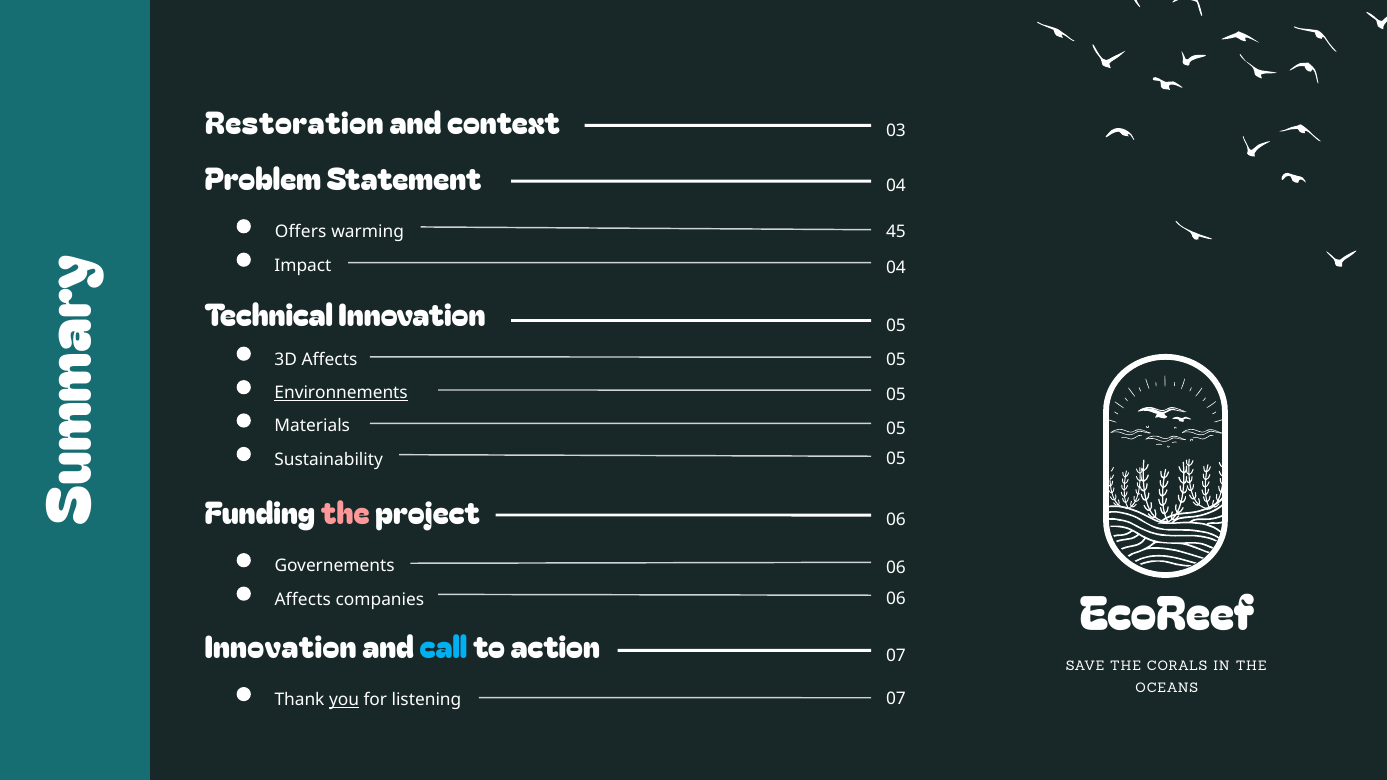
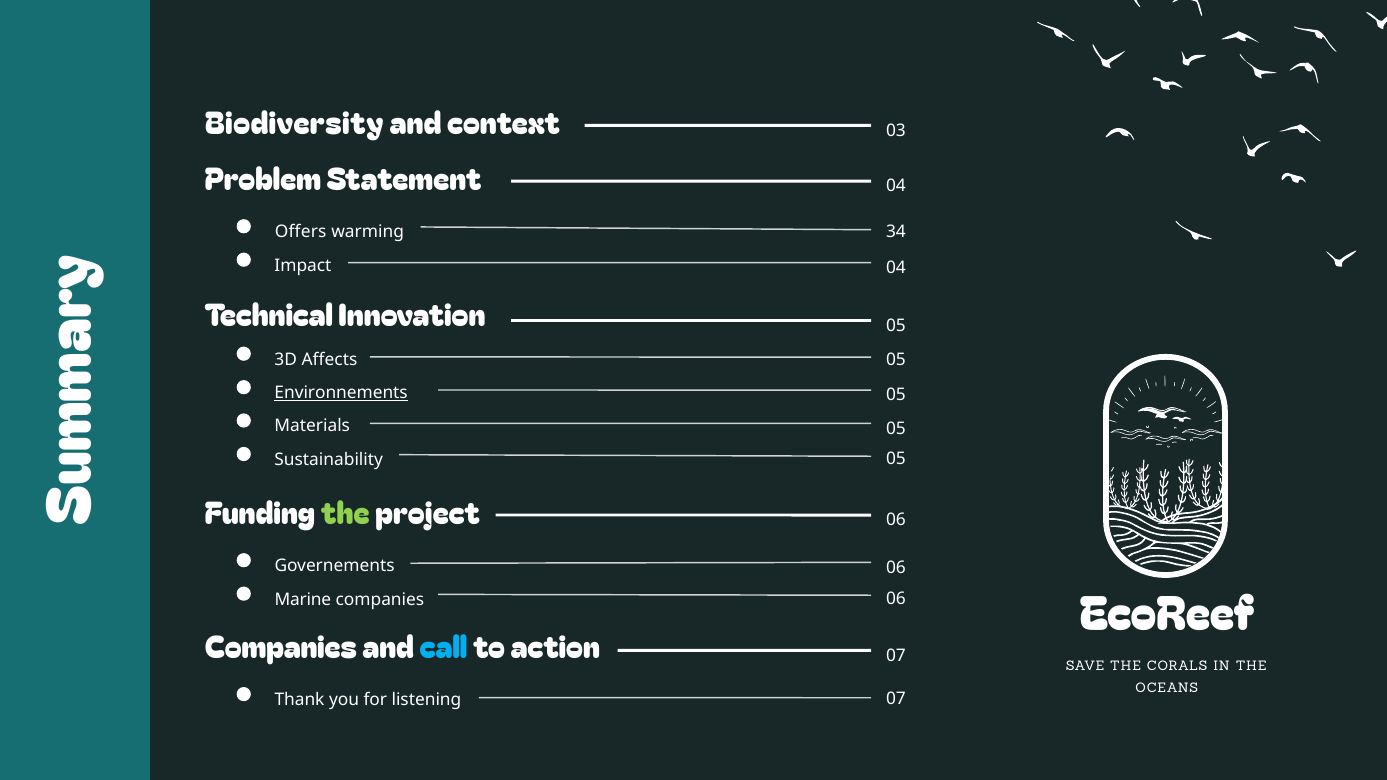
Restoration: Restoration -> Biodiversity (294, 124)
45: 45 -> 34 (896, 232)
the colour: pink -> light green (345, 514)
Affects: Affects -> Marine (303, 600)
Innovation: Innovation -> Companies (281, 648)
you underline: present -> none (344, 700)
